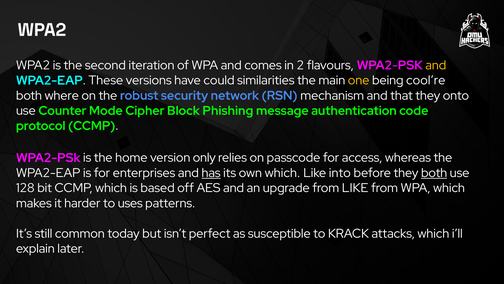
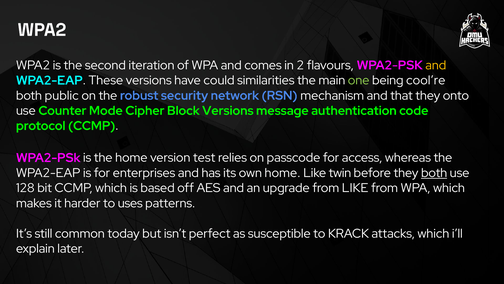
one colour: yellow -> light green (359, 80)
where: where -> public (62, 95)
Block Phishing: Phishing -> Versions (228, 110)
only: only -> test (204, 158)
has underline: present -> none (211, 173)
own which: which -> home (283, 173)
into: into -> twin (340, 173)
